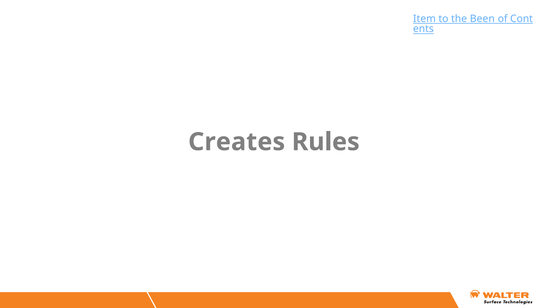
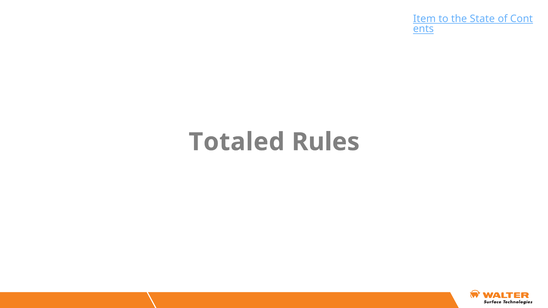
Been: Been -> State (482, 19)
Creates: Creates -> Totaled (237, 142)
